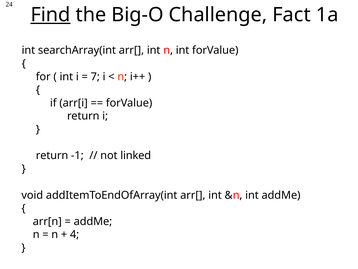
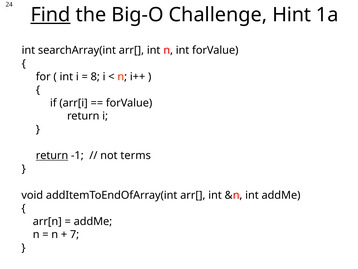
Fact: Fact -> Hint (292, 15)
7: 7 -> 8 (95, 77)
return underline: none -> present (52, 155)
linked: linked -> terms (136, 155)
4: 4 -> 7 (75, 234)
